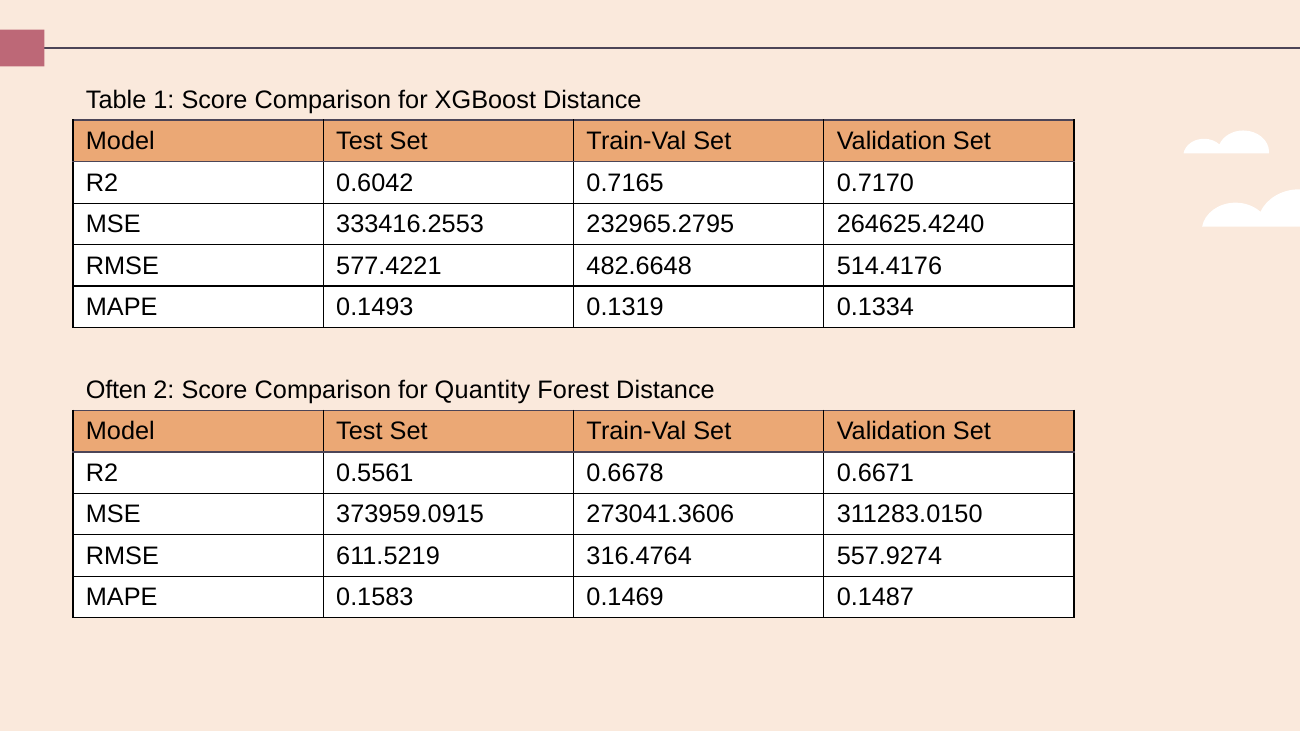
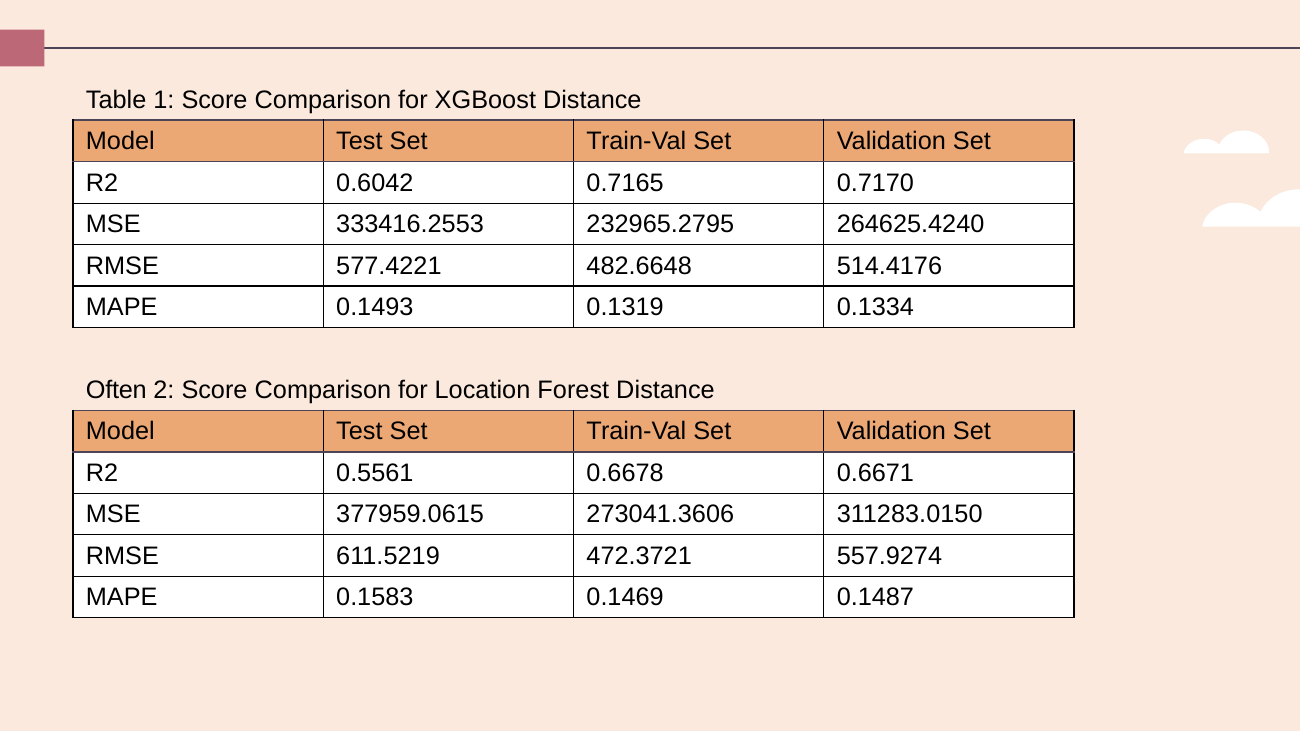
Quantity: Quantity -> Location (483, 390)
373959.0915: 373959.0915 -> 377959.0615 (410, 515)
316.4764: 316.4764 -> 472.3721 (639, 556)
